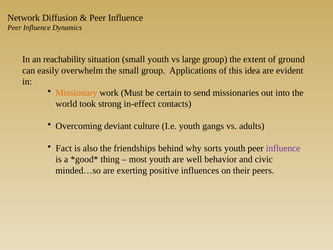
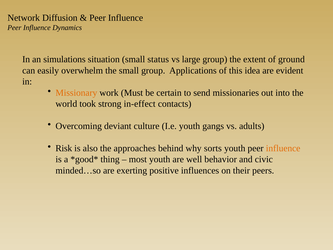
reachability: reachability -> simulations (64, 59)
small youth: youth -> status (158, 59)
Fact: Fact -> Risk (64, 148)
friendships: friendships -> approaches (135, 148)
influence colour: purple -> orange (283, 148)
